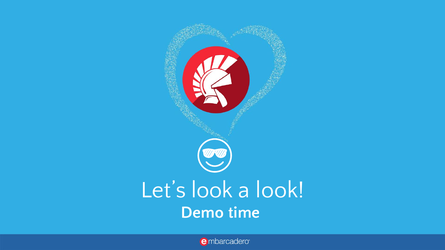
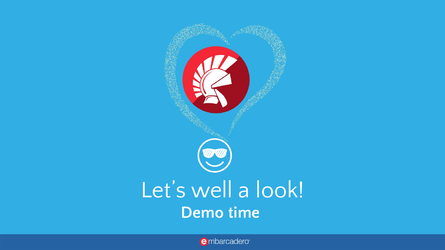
Let’s look: look -> well (212, 190)
